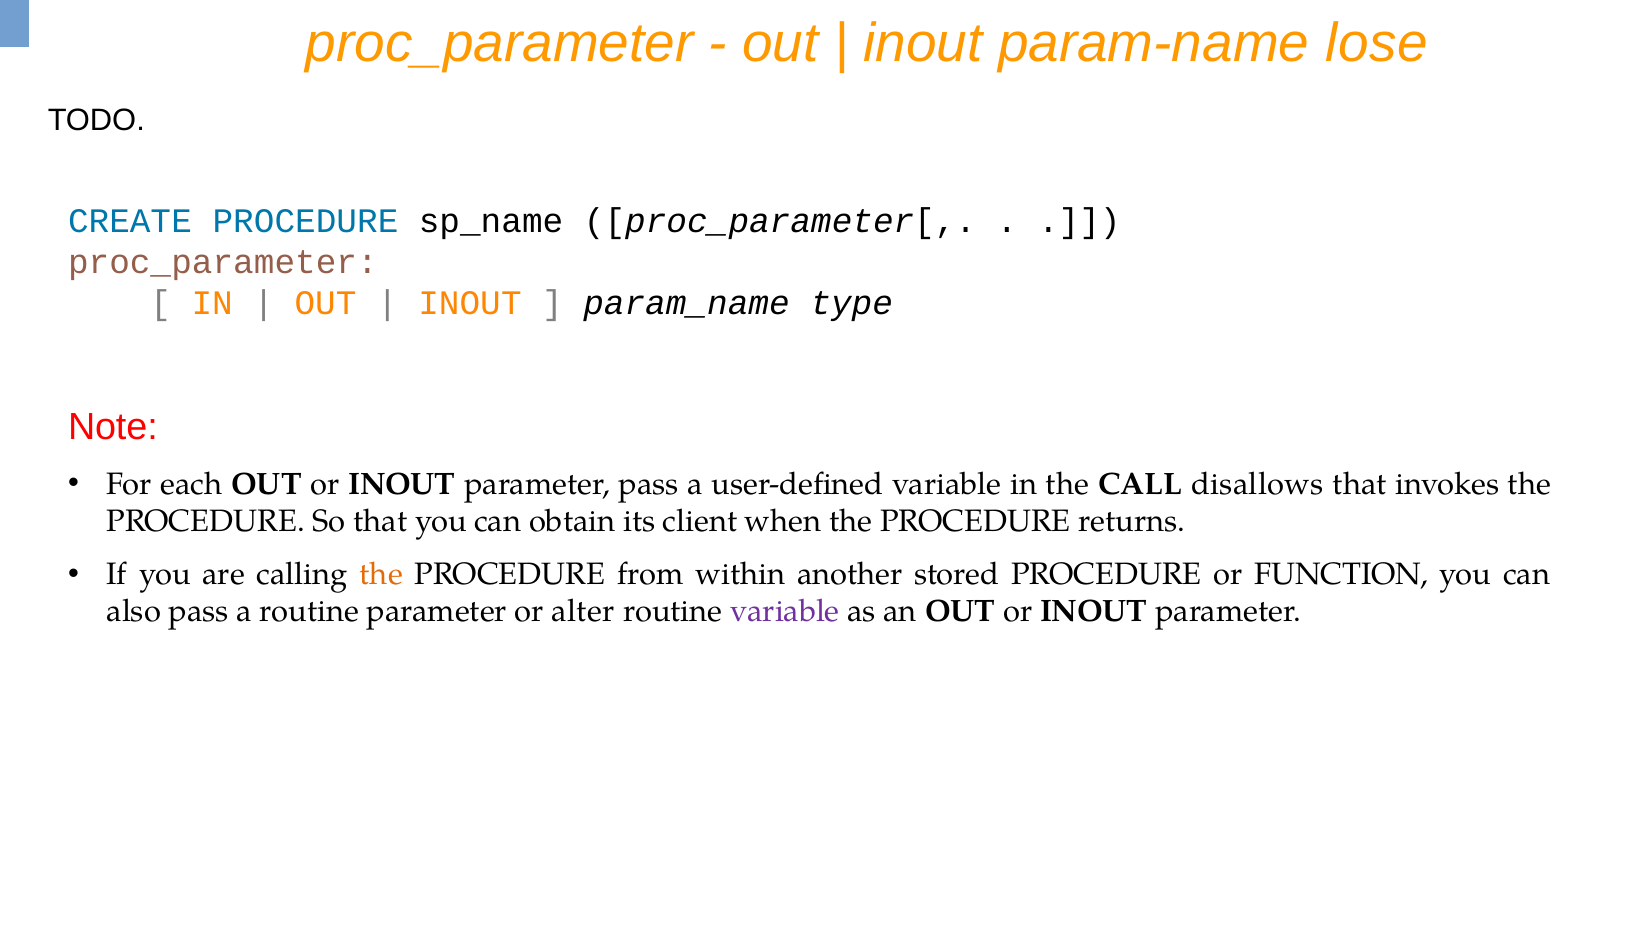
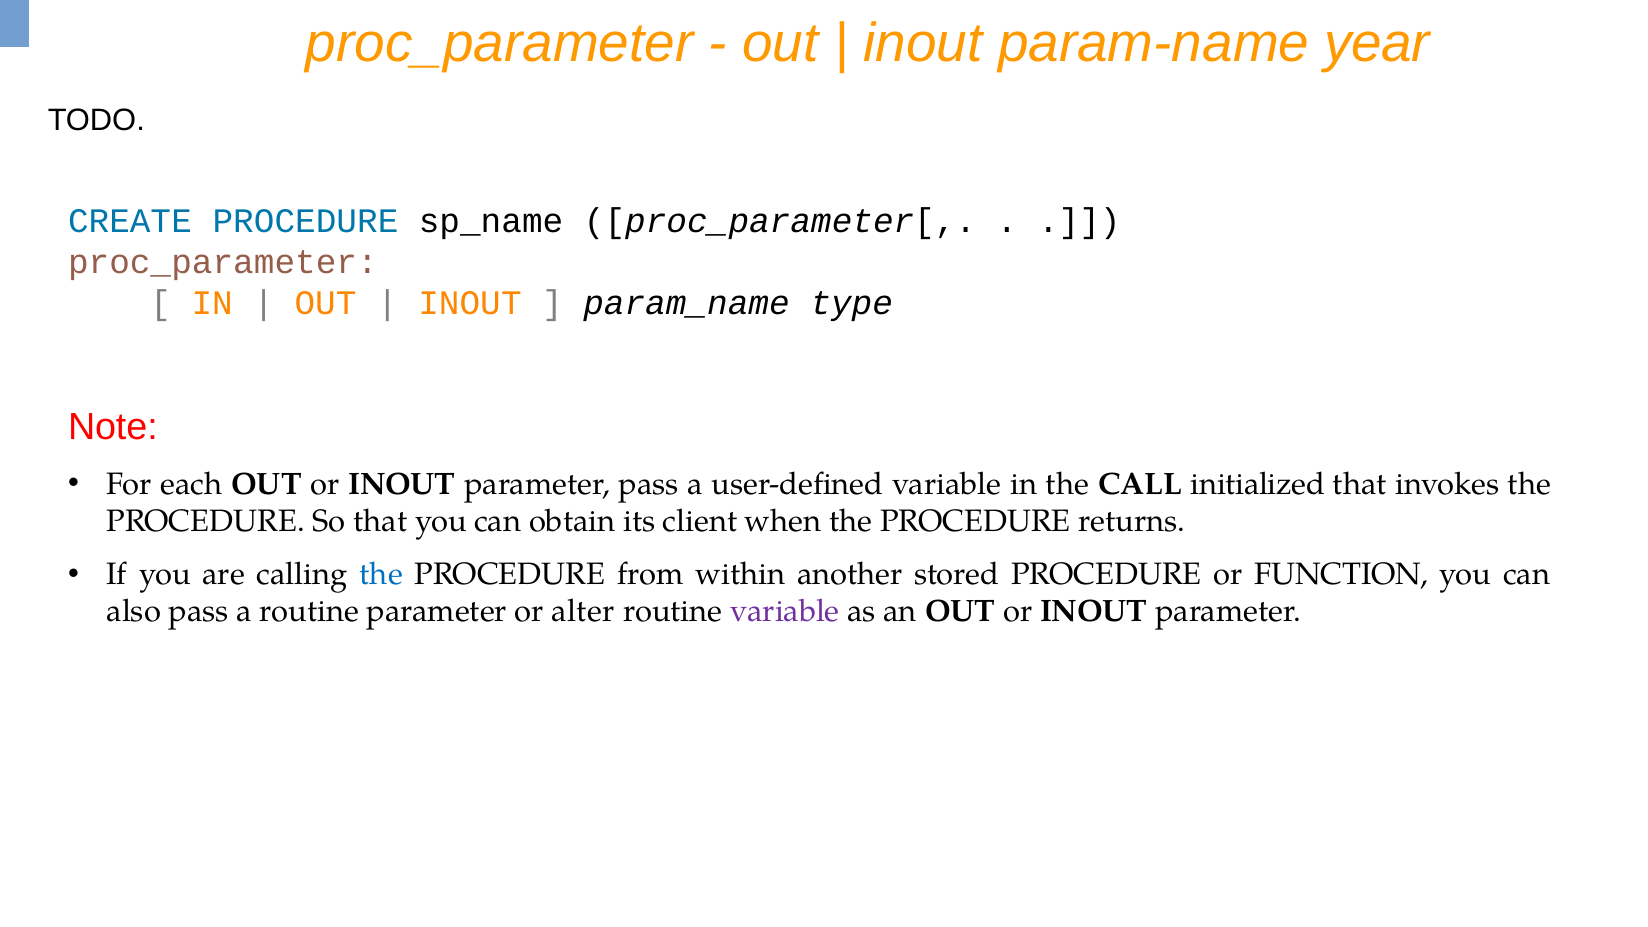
lose: lose -> year (1377, 43)
disallows: disallows -> initialized (1258, 484)
the colour: orange -> blue (381, 575)
